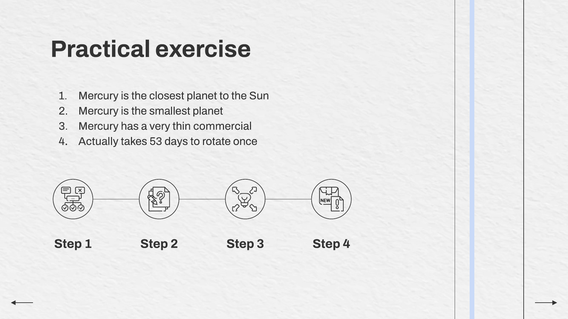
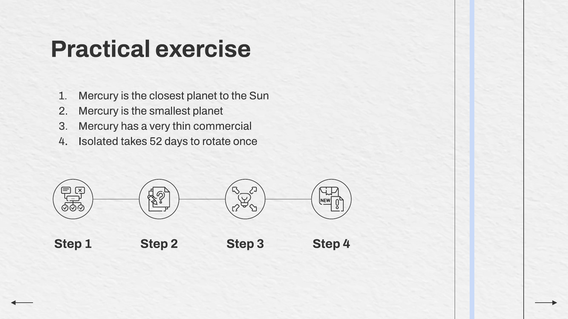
Actually: Actually -> Isolated (98, 142)
53: 53 -> 52 (156, 142)
